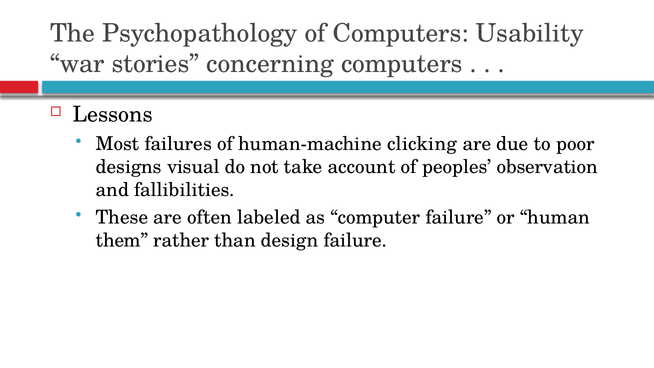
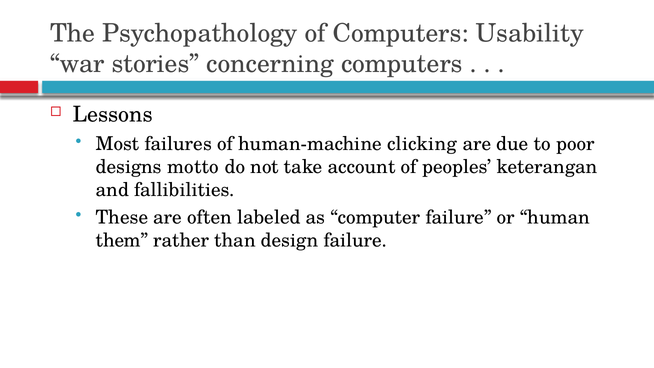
visual: visual -> motto (193, 167)
observation: observation -> keterangan (547, 167)
